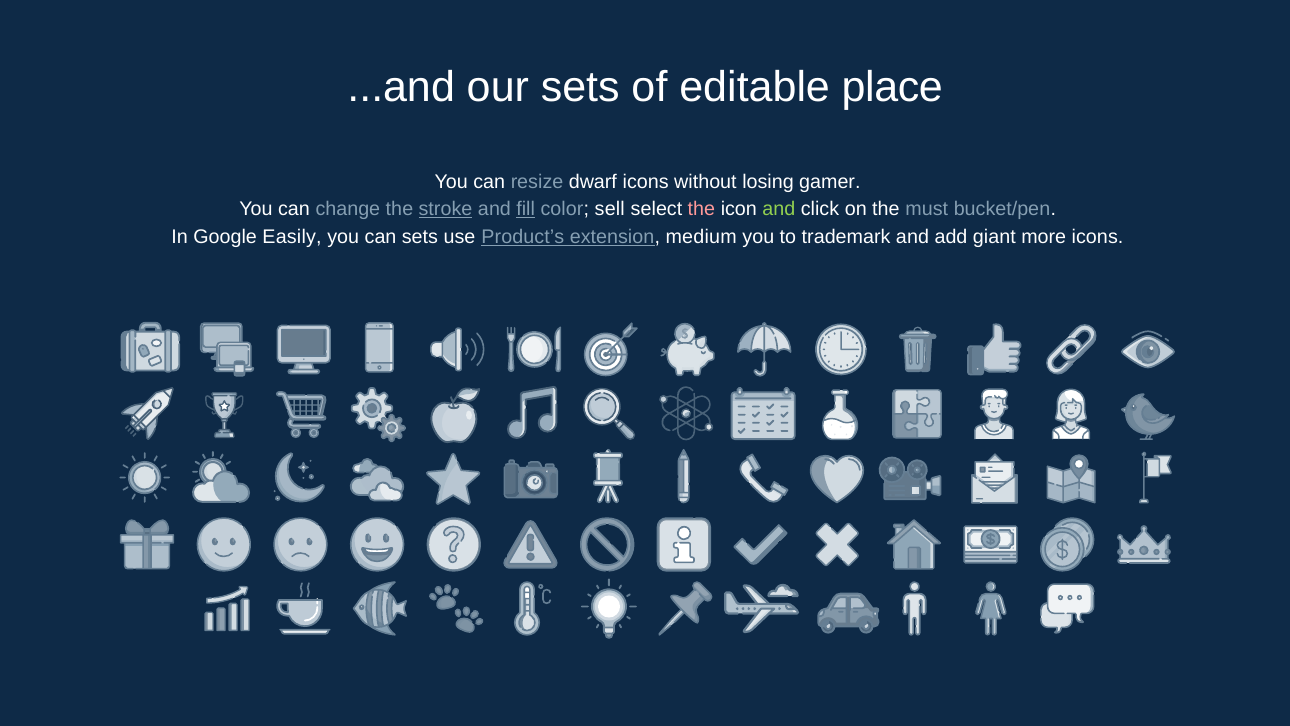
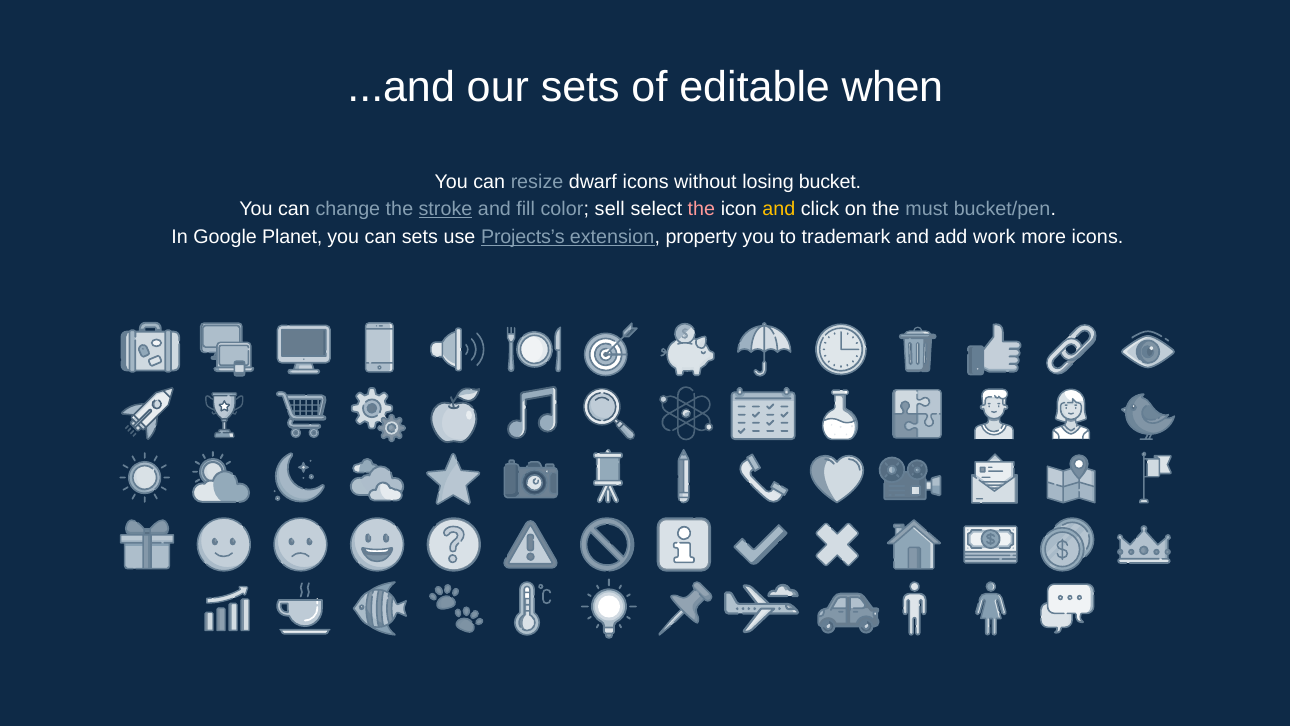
place: place -> when (892, 87)
gamer: gamer -> bucket (830, 182)
fill underline: present -> none (526, 209)
and colour: light green -> yellow (779, 209)
Easily: Easily -> Planet (292, 236)
Product’s: Product’s -> Projects’s (523, 236)
medium: medium -> property (701, 236)
giant: giant -> work (994, 236)
